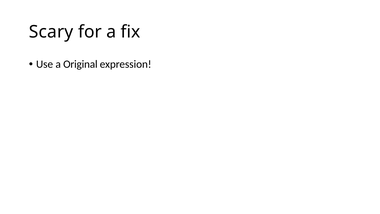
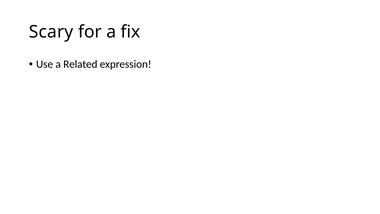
Original: Original -> Related (80, 64)
